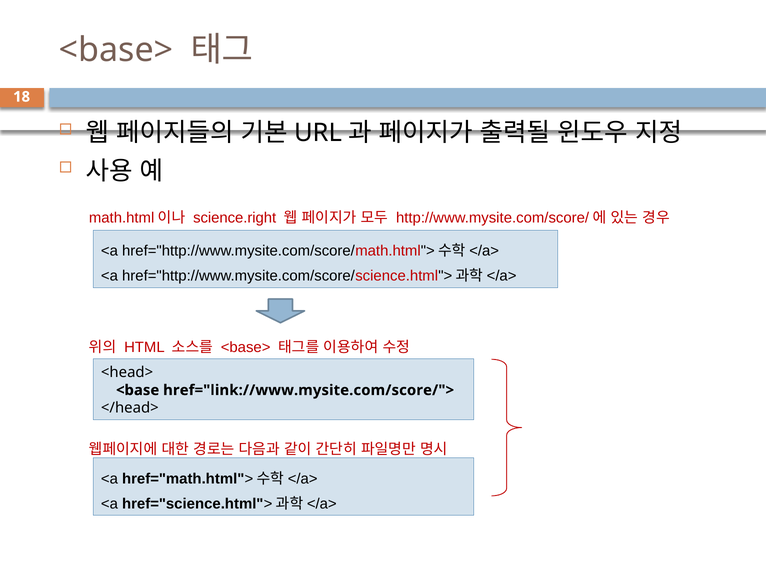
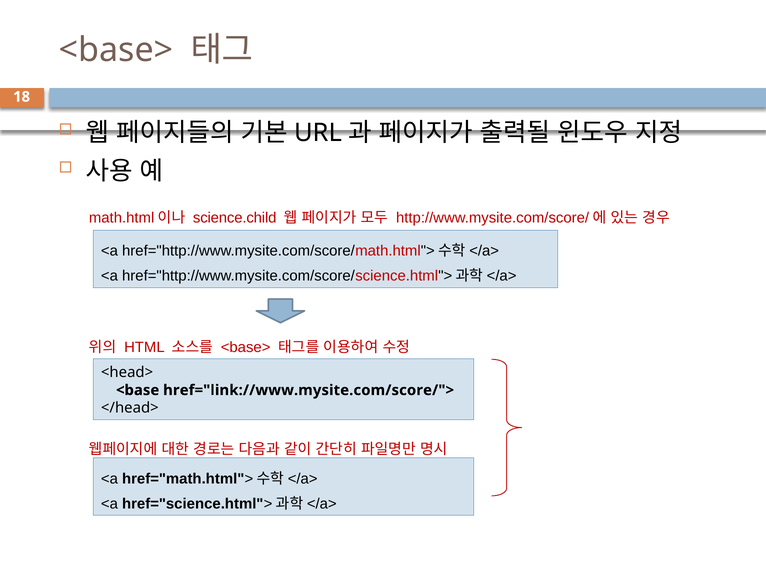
science.right: science.right -> science.child (235, 218)
